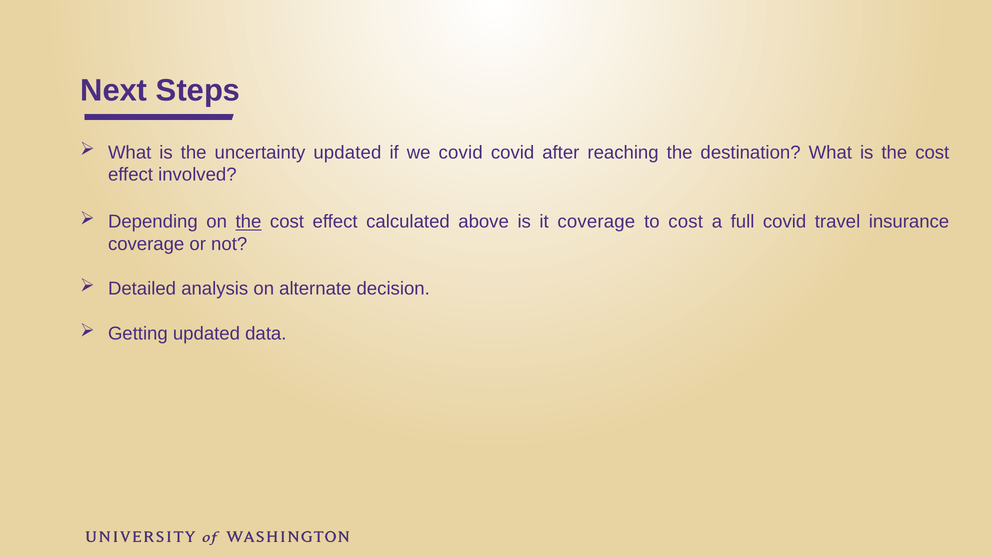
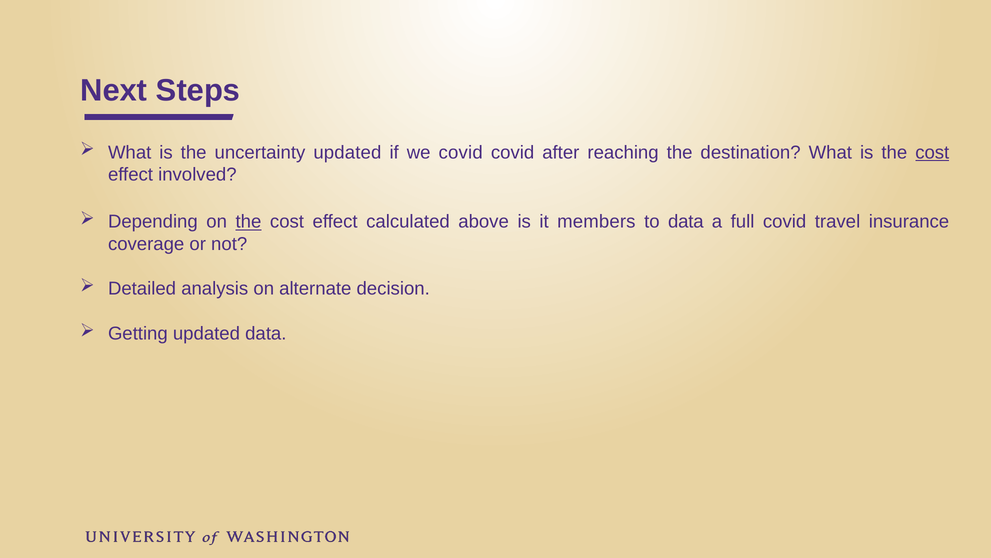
cost underline: none -> present (932, 152)
it coverage: coverage -> members (596, 222)
to cost: cost -> data (686, 222)
